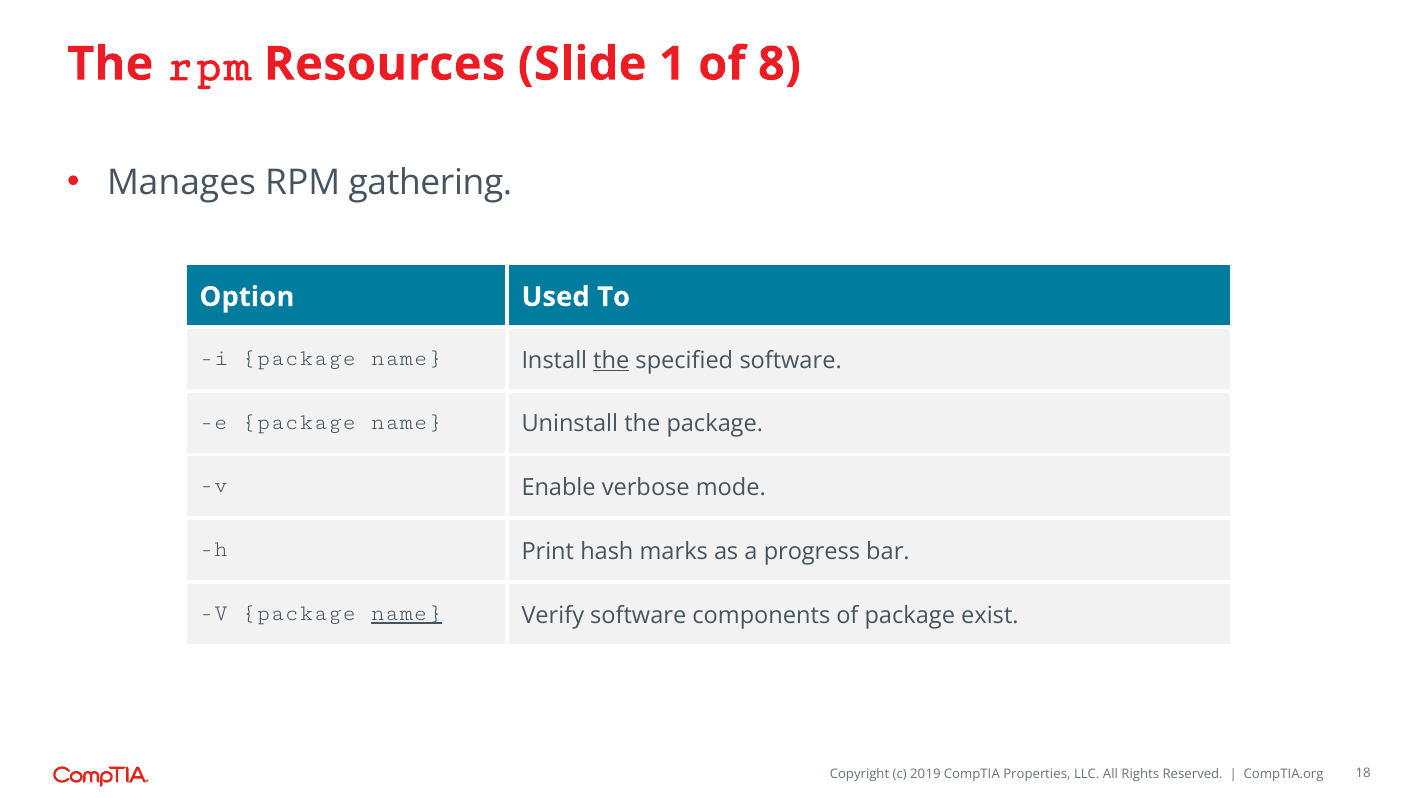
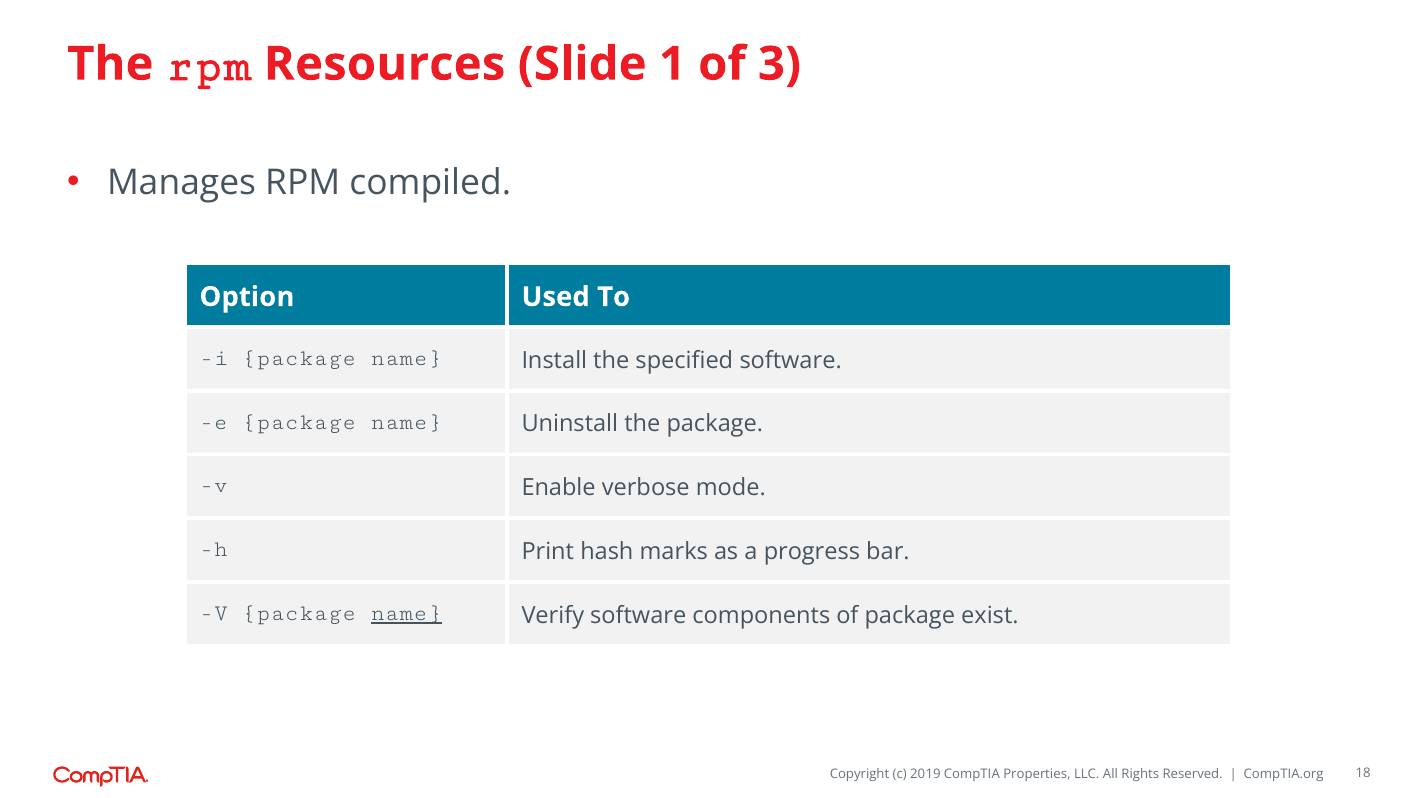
8: 8 -> 3 (779, 64)
gathering: gathering -> compiled (430, 183)
the underline: present -> none (611, 360)
